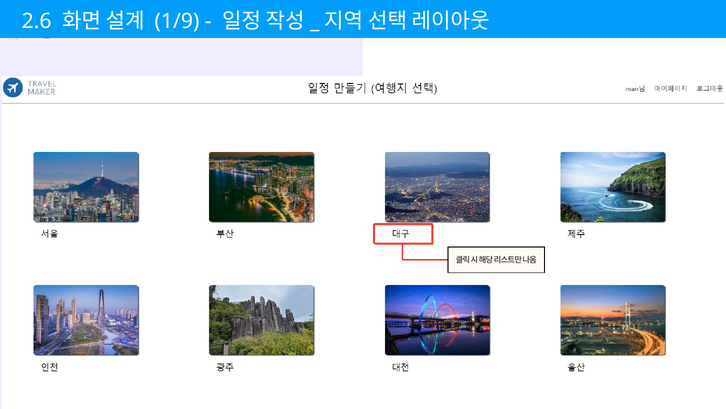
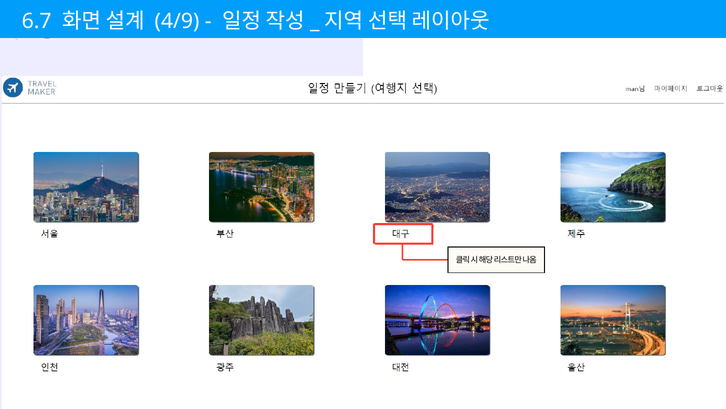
2.6: 2.6 -> 6.7 (37, 21)
1/9: 1/9 -> 4/9 (177, 21)
